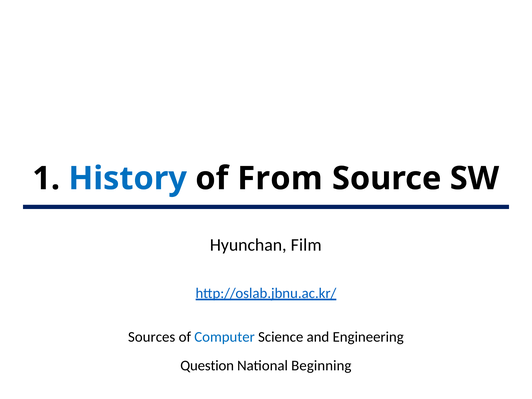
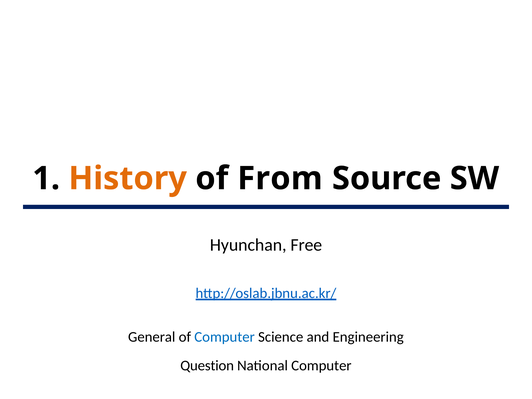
History colour: blue -> orange (128, 178)
Film: Film -> Free (306, 245)
Sources: Sources -> General (152, 337)
National Beginning: Beginning -> Computer (321, 366)
